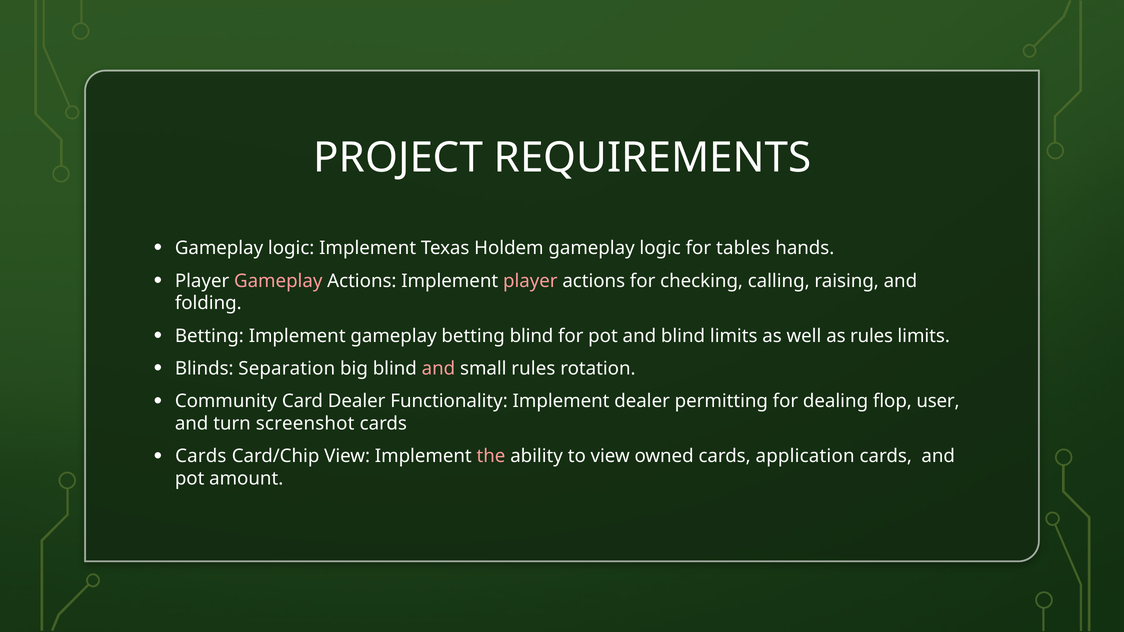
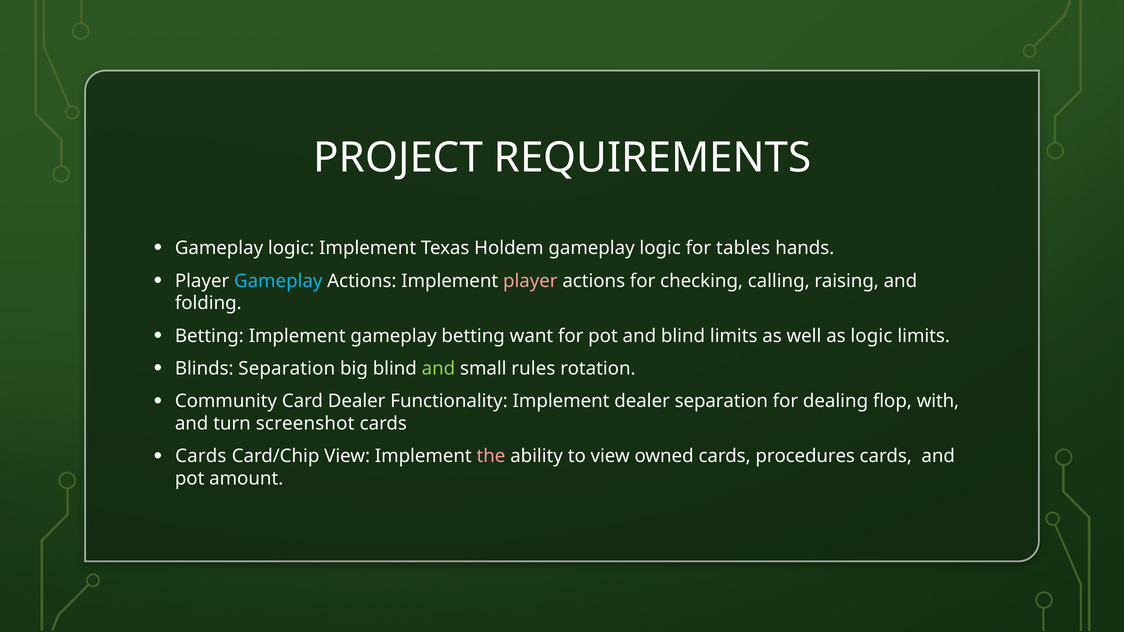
Gameplay colour: pink -> light blue (278, 281)
betting blind: blind -> want (531, 336)
as rules: rules -> logic (871, 336)
and colour: pink -> light green (438, 369)
dealer permitting: permitting -> separation (721, 401)
user: user -> with (938, 401)
application: application -> procedures (805, 456)
